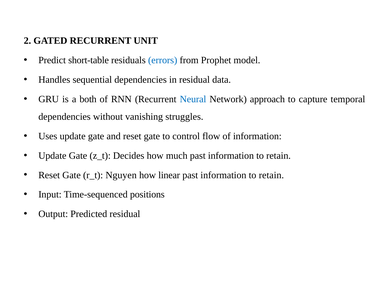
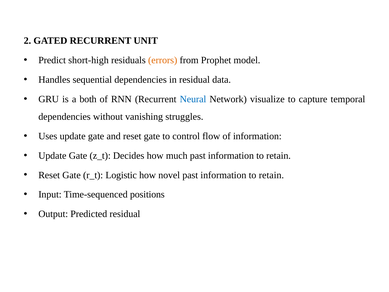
short-table: short-table -> short-high (88, 60)
errors colour: blue -> orange (163, 60)
approach: approach -> visualize (267, 99)
Nguyen: Nguyen -> Logistic (121, 175)
linear: linear -> novel (169, 175)
